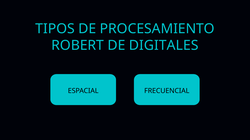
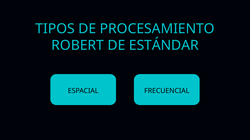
DIGITALES: DIGITALES -> ESTÁNDAR (164, 45)
